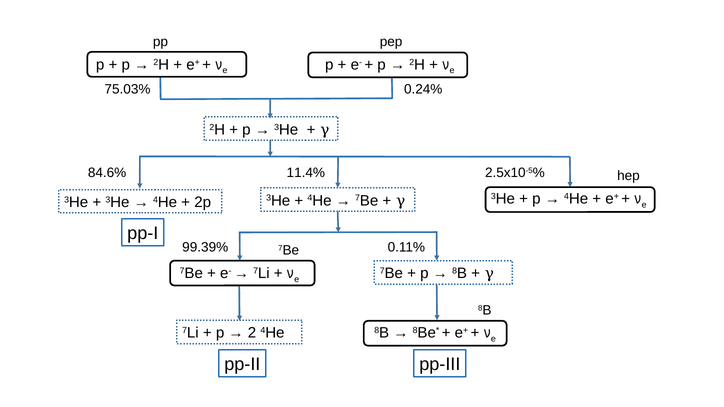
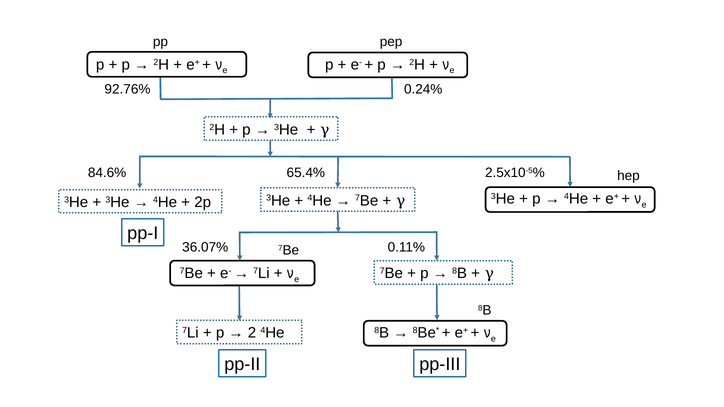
75.03%: 75.03% -> 92.76% (127, 89)
11.4%: 11.4% -> 65.4% (306, 173)
99.39%: 99.39% -> 36.07% (205, 247)
